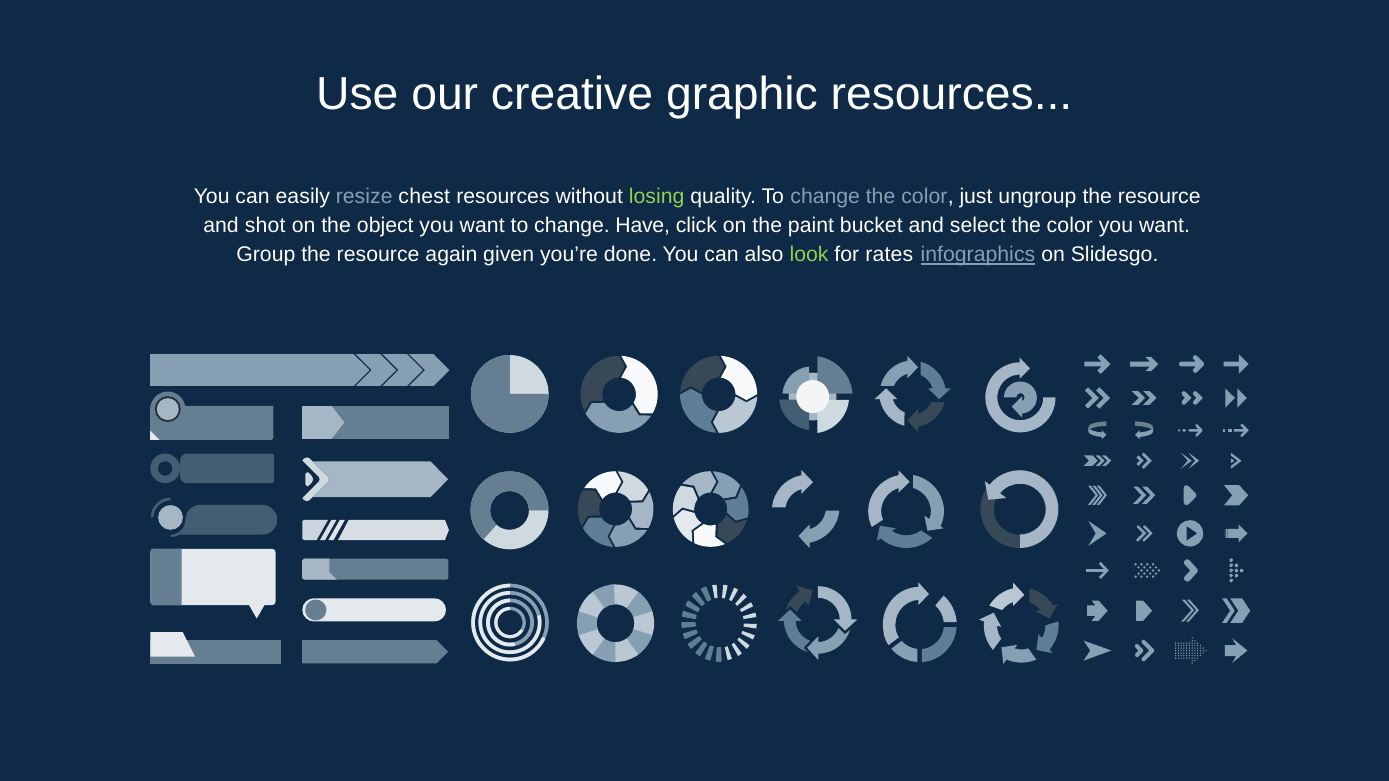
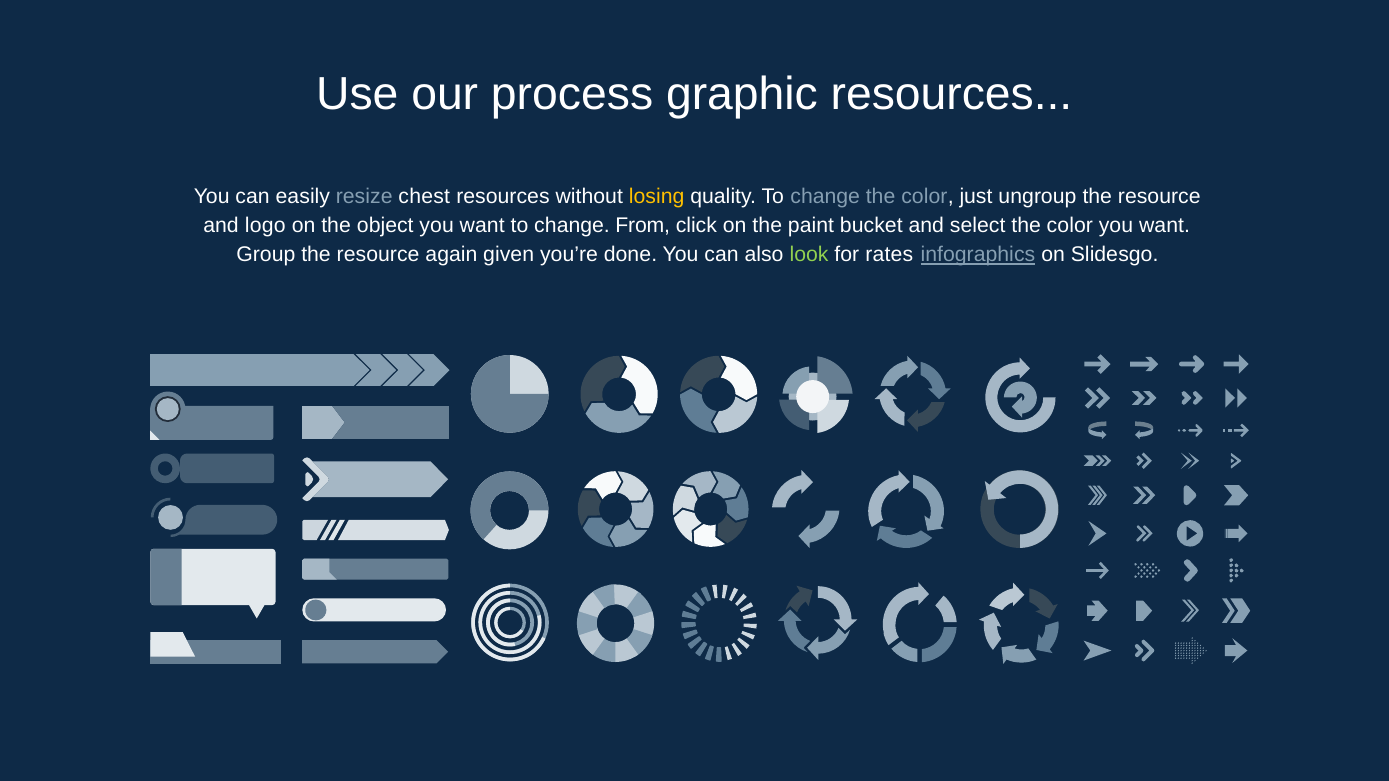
creative: creative -> process (572, 94)
losing colour: light green -> yellow (657, 196)
shot: shot -> logo (265, 226)
Have: Have -> From (643, 226)
